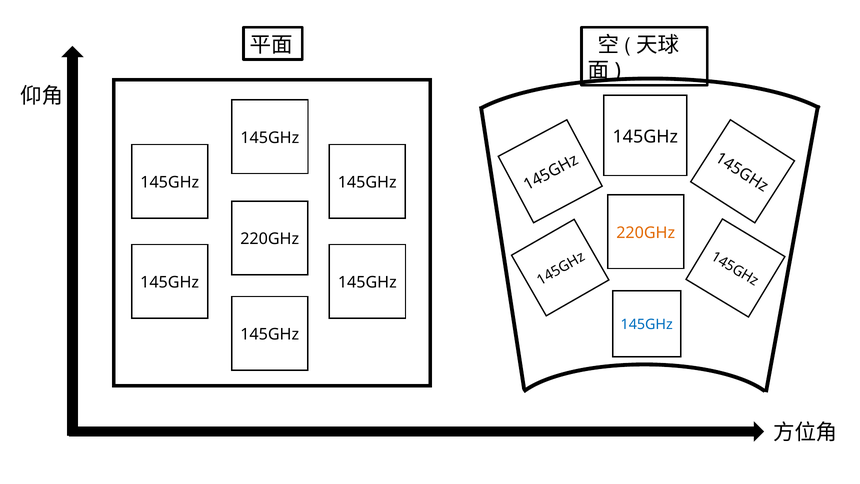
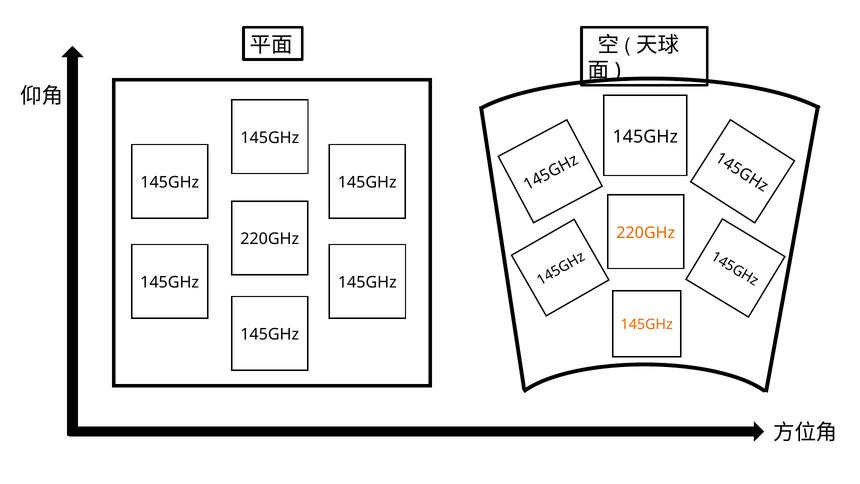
145GHz colour: blue -> orange (647, 325)
